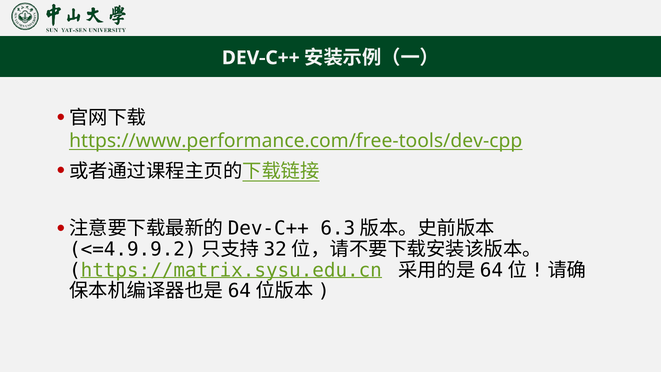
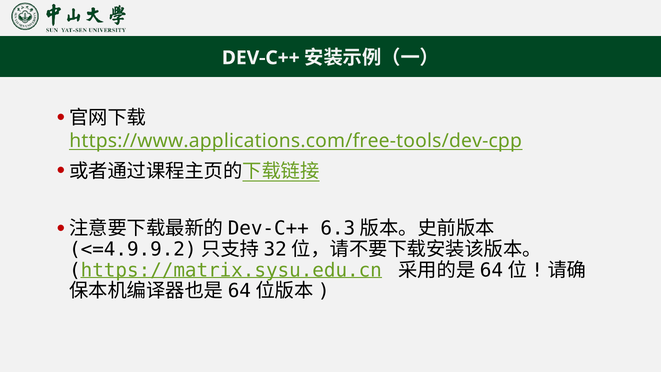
https://www.performance.com/free-tools/dev-cpp: https://www.performance.com/free-tools/dev-cpp -> https://www.applications.com/free-tools/dev-cpp (296, 141)
